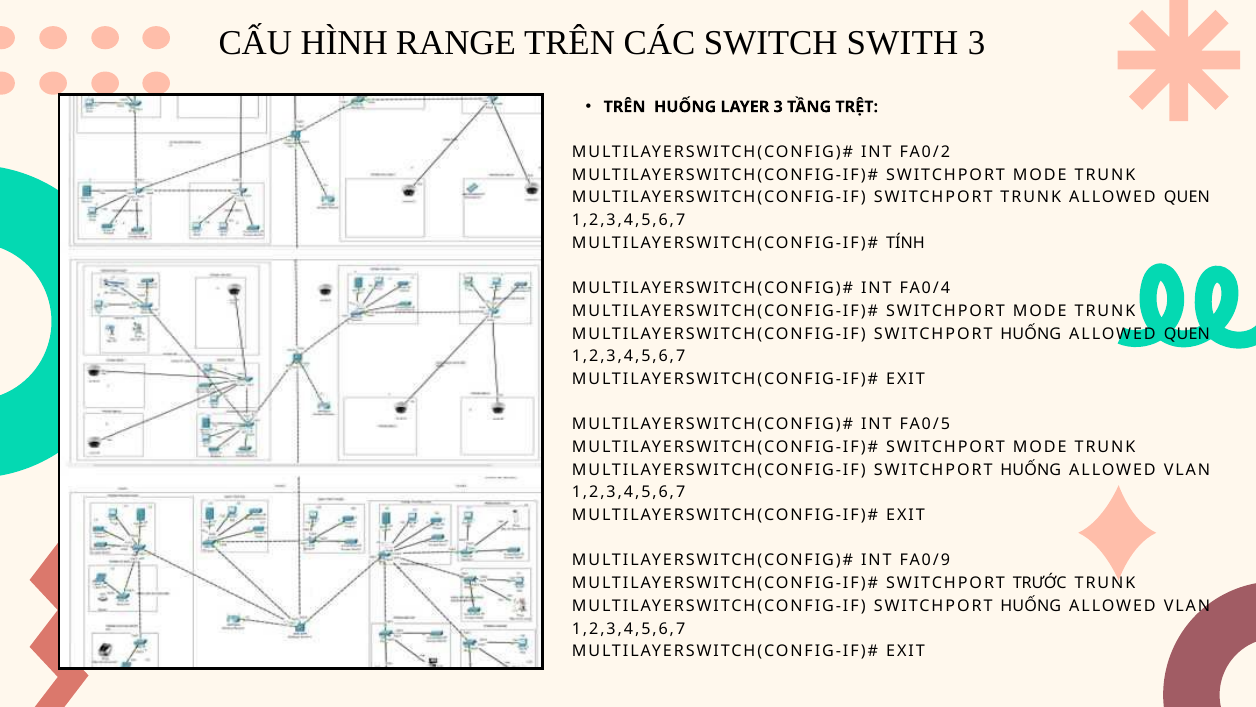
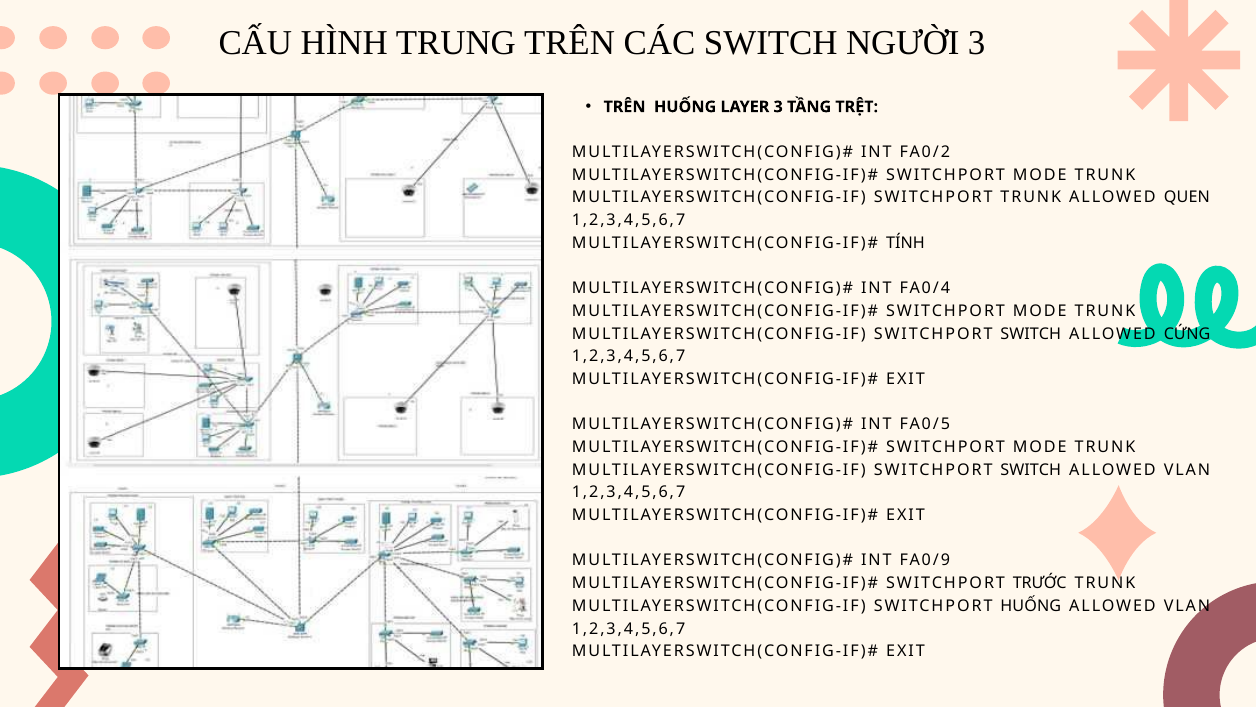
RANGE: RANGE -> TRUNG (456, 43)
SWITH: SWITH -> NGƯỜI (903, 43)
HUỐNG: HUỐNG -> SWITCH (1031, 333)
QUEN: QUEN -> CỨNG (1187, 333)
HUỐNG: HUỐNG -> SWITCH (1031, 470)
